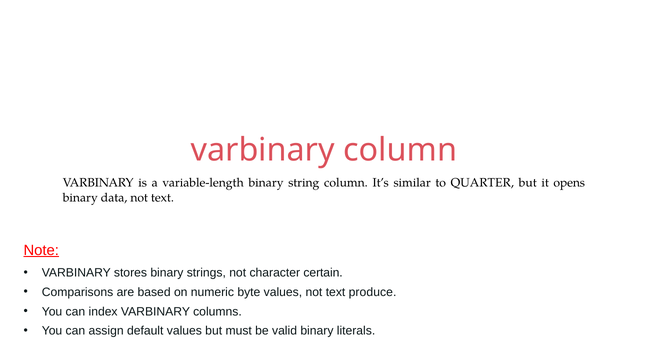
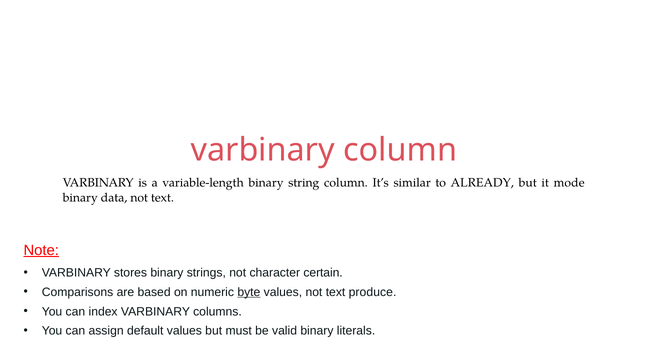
QUARTER: QUARTER -> ALREADY (482, 183)
opens: opens -> mode (569, 183)
byte underline: none -> present (249, 292)
